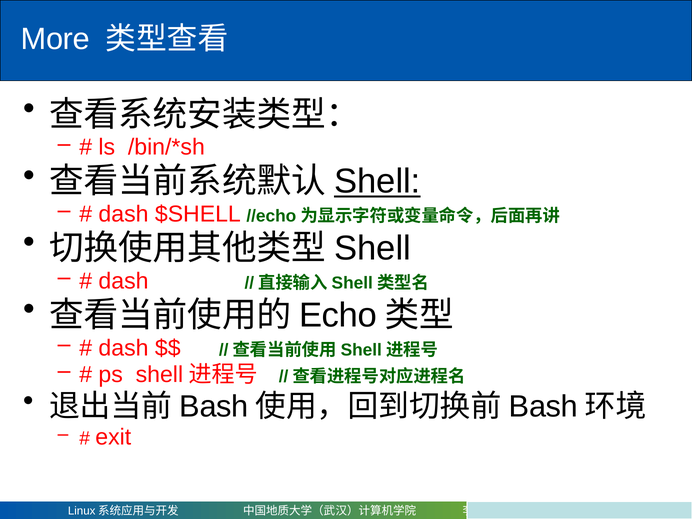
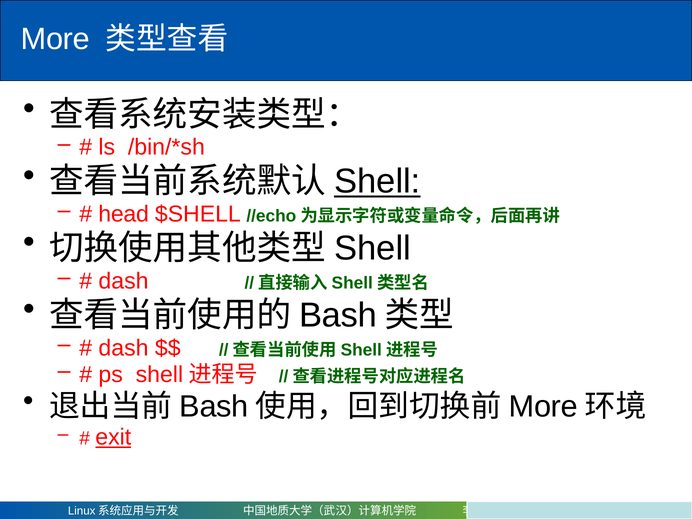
dash: dash -> head (124, 214)
Echo: Echo -> Bash (338, 315)
Bash: Bash -> More (543, 406)
exit underline: none -> present (113, 437)
